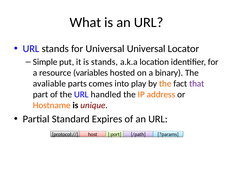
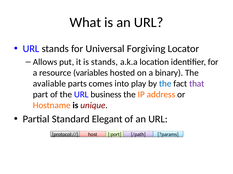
Universal Universal: Universal -> Forgiving (146, 49)
Simple: Simple -> Allows (45, 62)
the colour: orange -> blue (165, 84)
handled: handled -> business (106, 95)
Expires: Expires -> Elegant (107, 120)
